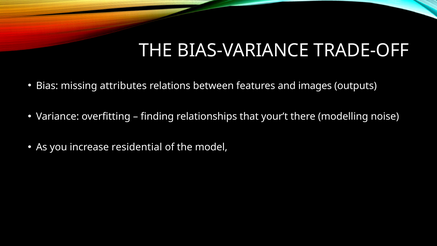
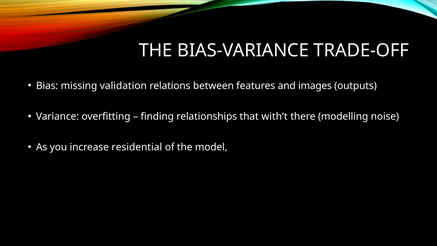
attributes: attributes -> validation (123, 86)
your’t: your’t -> with’t (274, 116)
